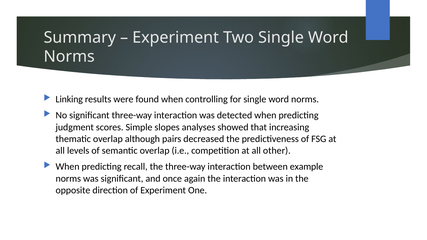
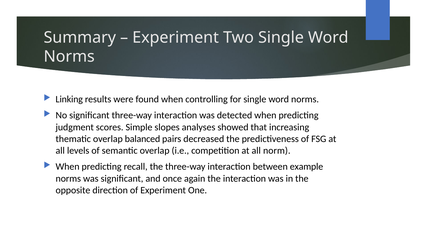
although: although -> balanced (142, 139)
other: other -> norm (277, 151)
